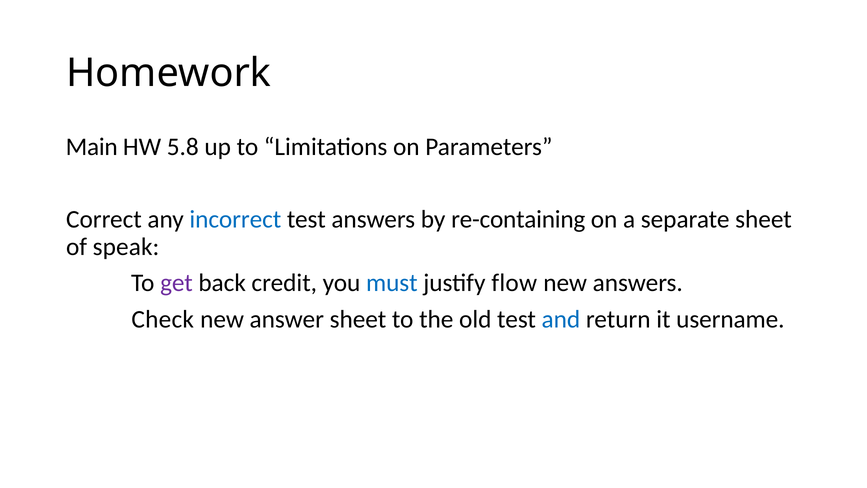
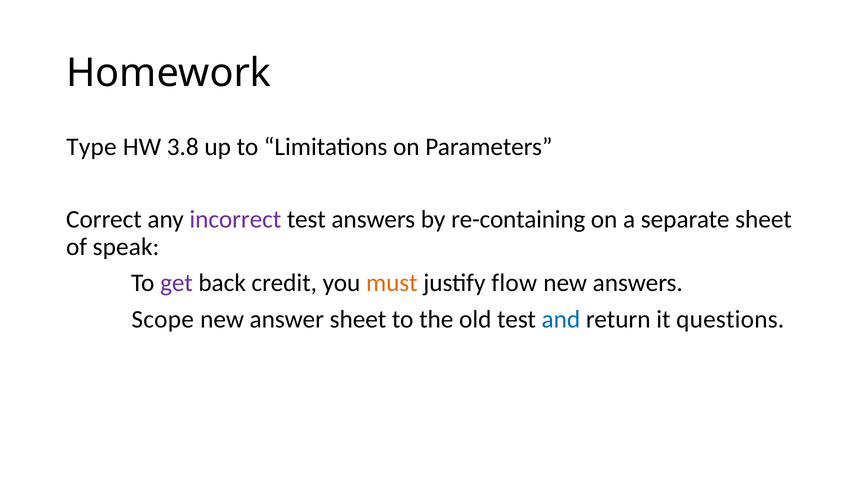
Main: Main -> Type (92, 147)
5.8: 5.8 -> 3.8 (183, 147)
incorrect colour: blue -> purple (235, 219)
must colour: blue -> orange (392, 283)
Check: Check -> Scope (163, 319)
username: username -> questions (730, 319)
